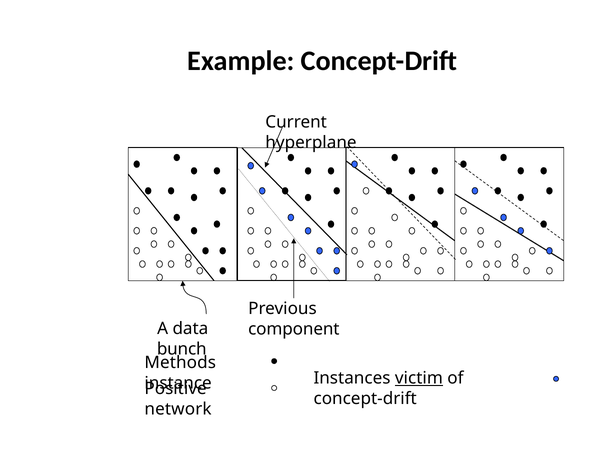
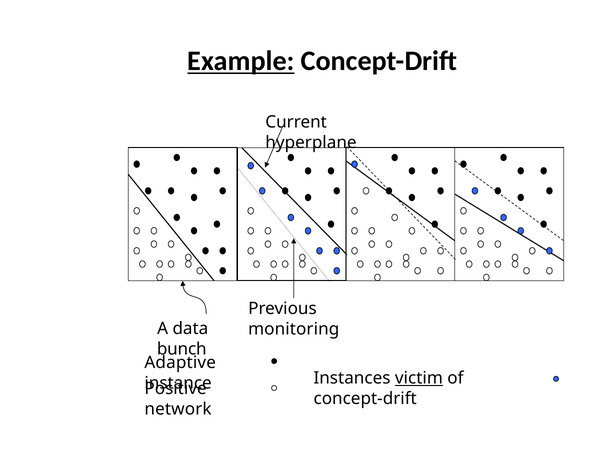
Example underline: none -> present (241, 61)
component: component -> monitoring (294, 329)
Methods: Methods -> Adaptive (180, 363)
